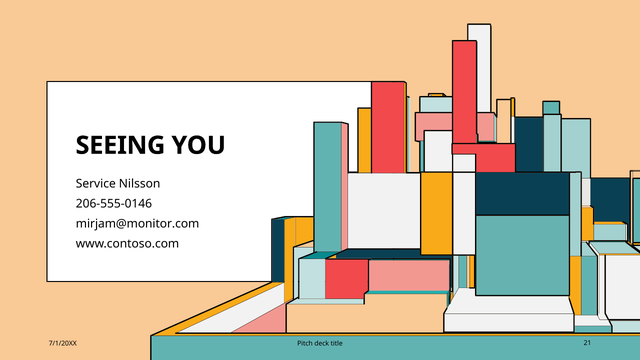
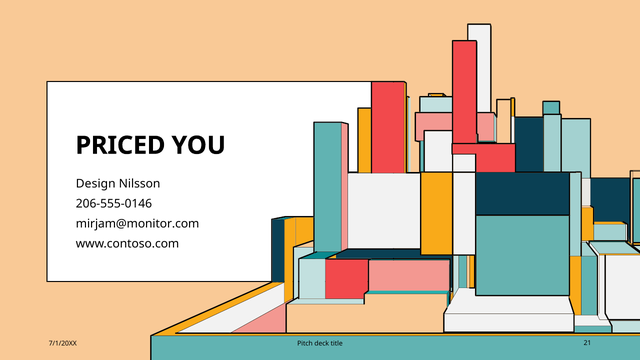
SEEING: SEEING -> PRICED (120, 145)
Service: Service -> Design (96, 184)
